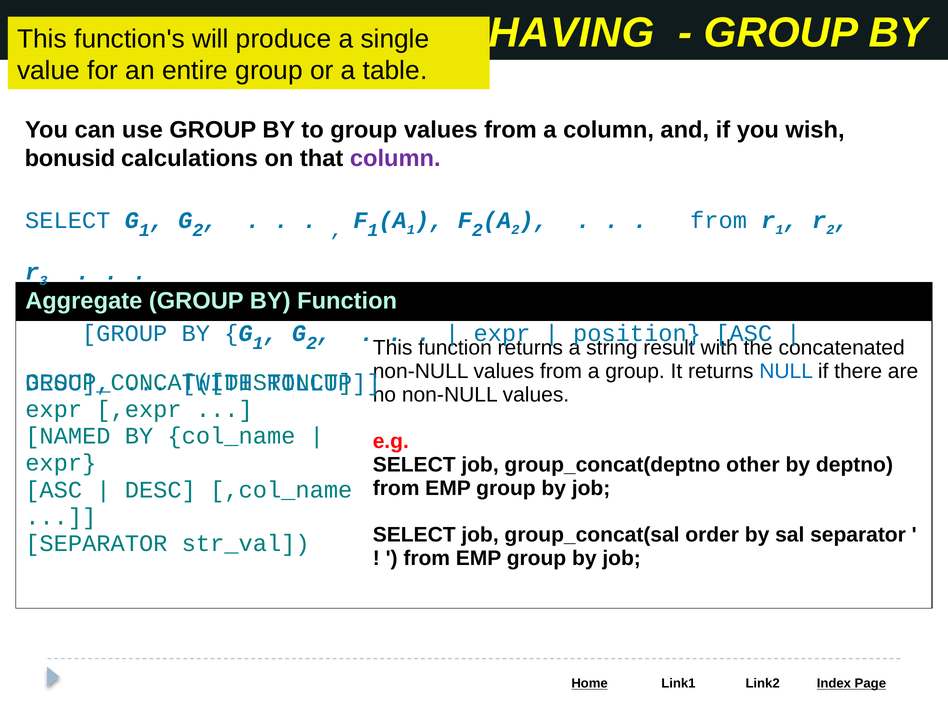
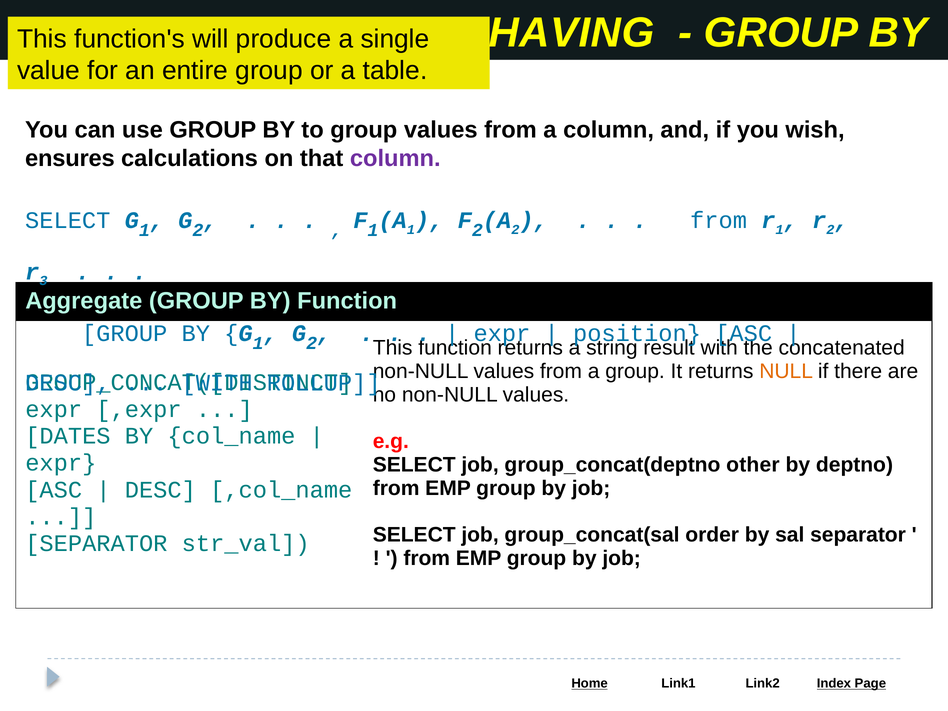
bonusid: bonusid -> ensures (70, 158)
NULL colour: blue -> orange (786, 371)
NAMED: NAMED -> DATES (68, 436)
